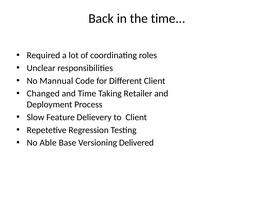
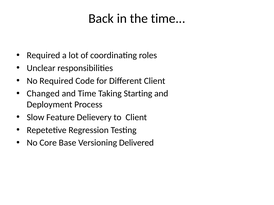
No Mannual: Mannual -> Required (56, 81)
Retailer: Retailer -> Starting (138, 94)
Able: Able -> Core (48, 143)
